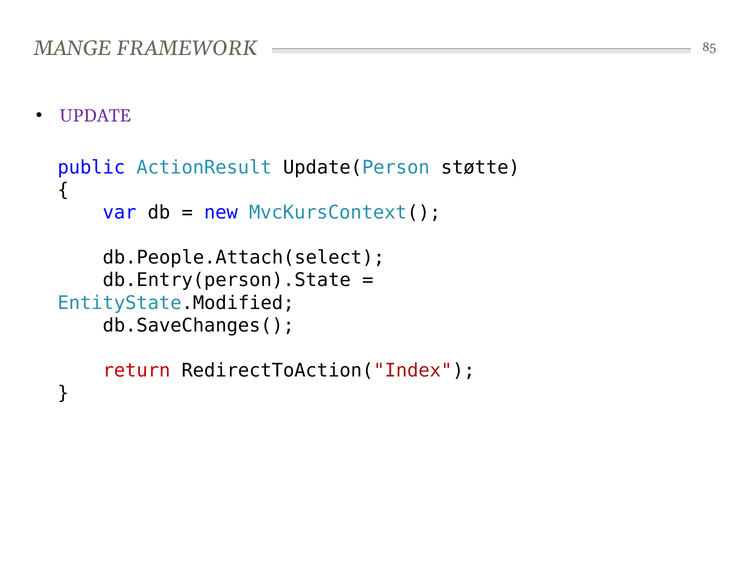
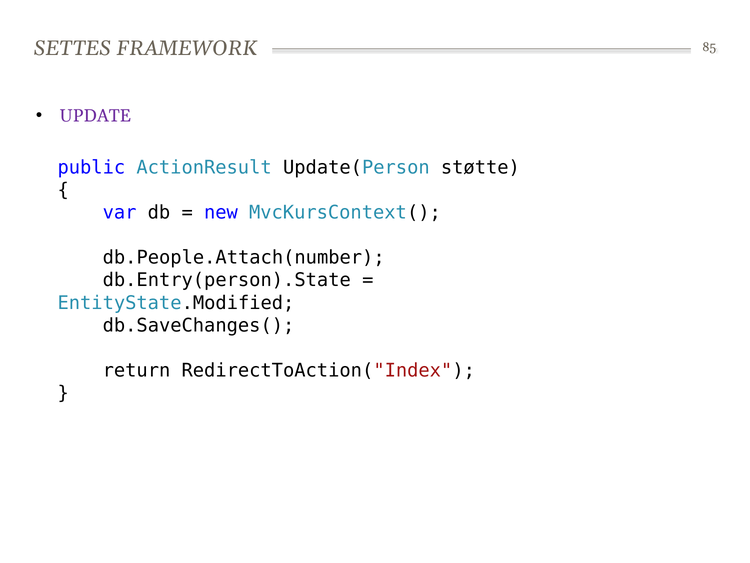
MANGE: MANGE -> SETTES (72, 48)
db.People.Attach(select: db.People.Attach(select -> db.People.Attach(number (244, 258)
return colour: red -> black (136, 370)
